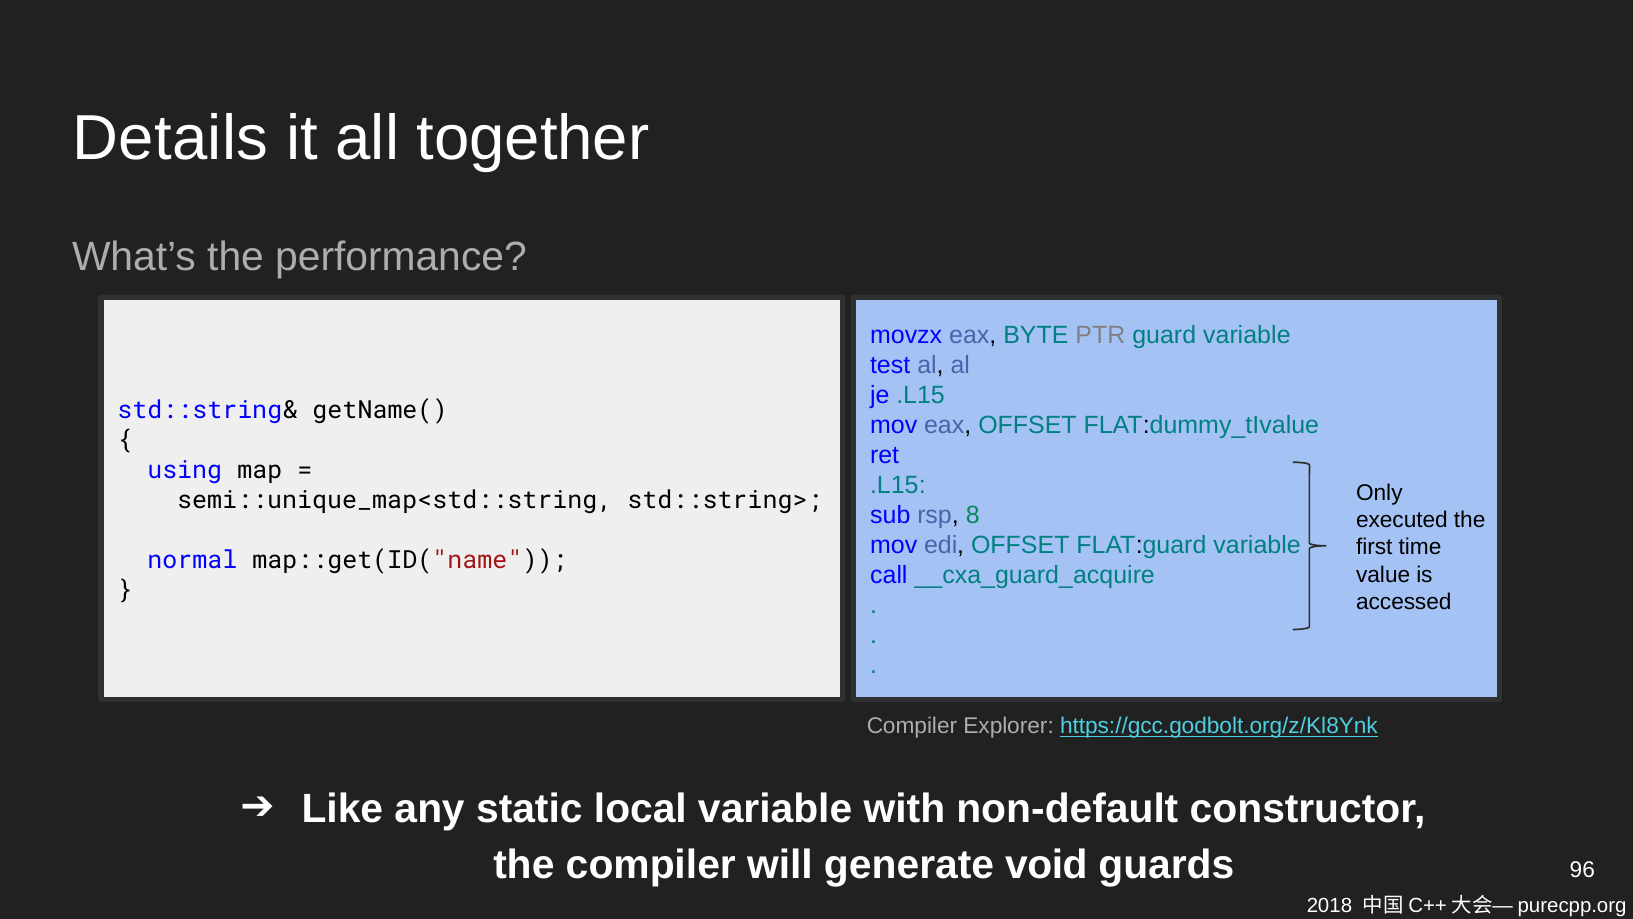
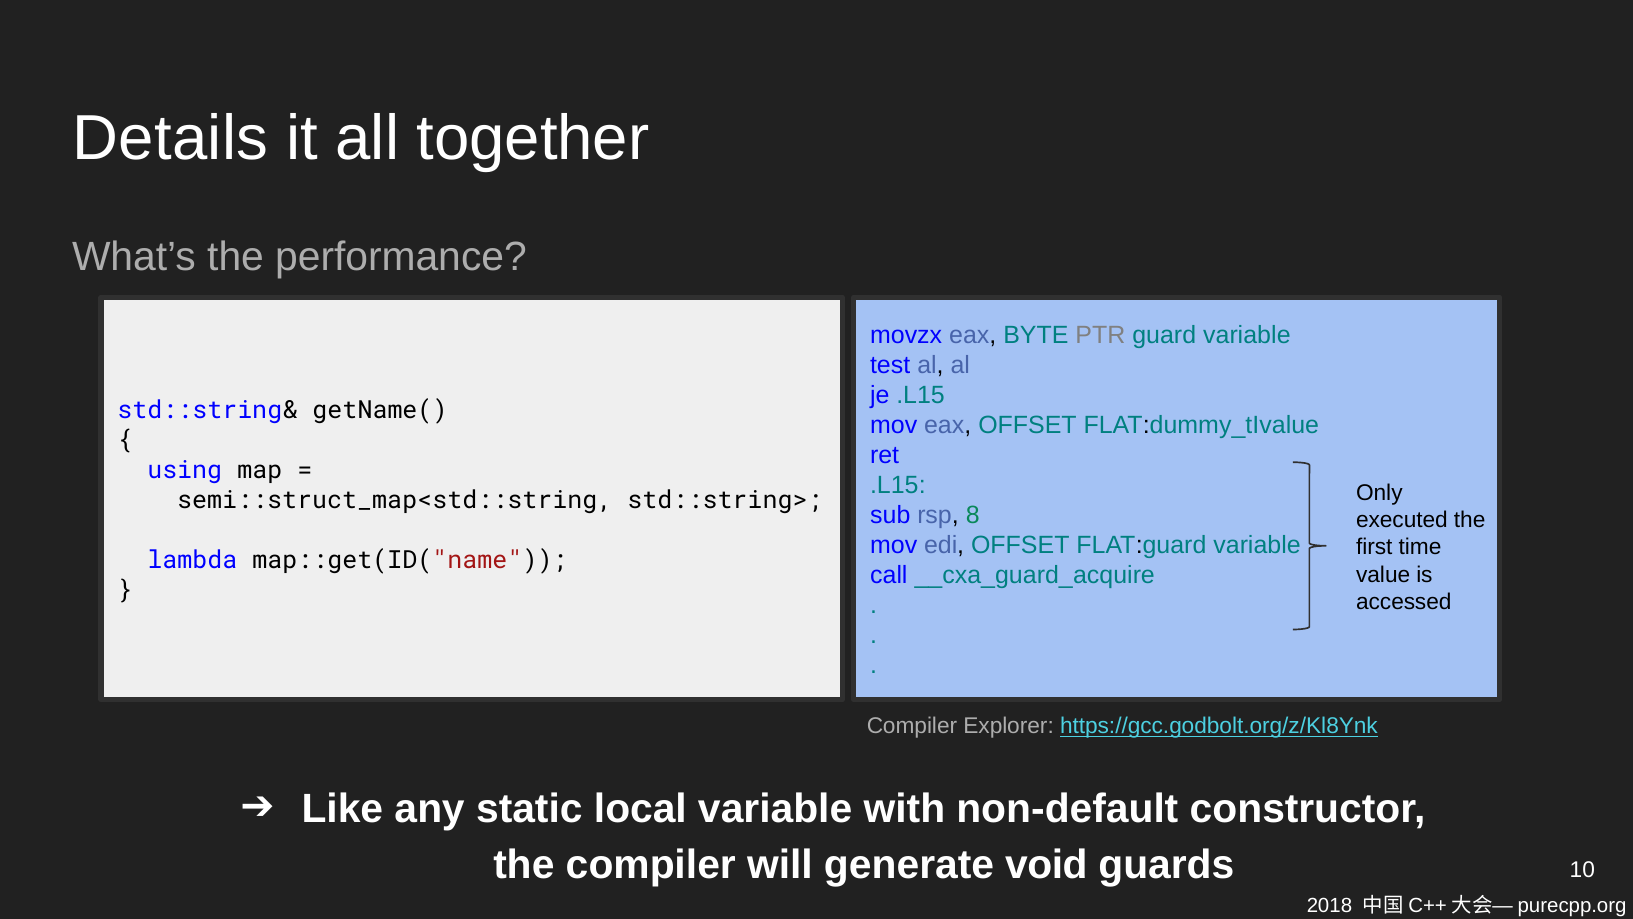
semi::unique_map<std::string: semi::unique_map<std::string -> semi::struct_map<std::string (395, 500)
normal: normal -> lambda (192, 560)
96: 96 -> 10 (1582, 869)
